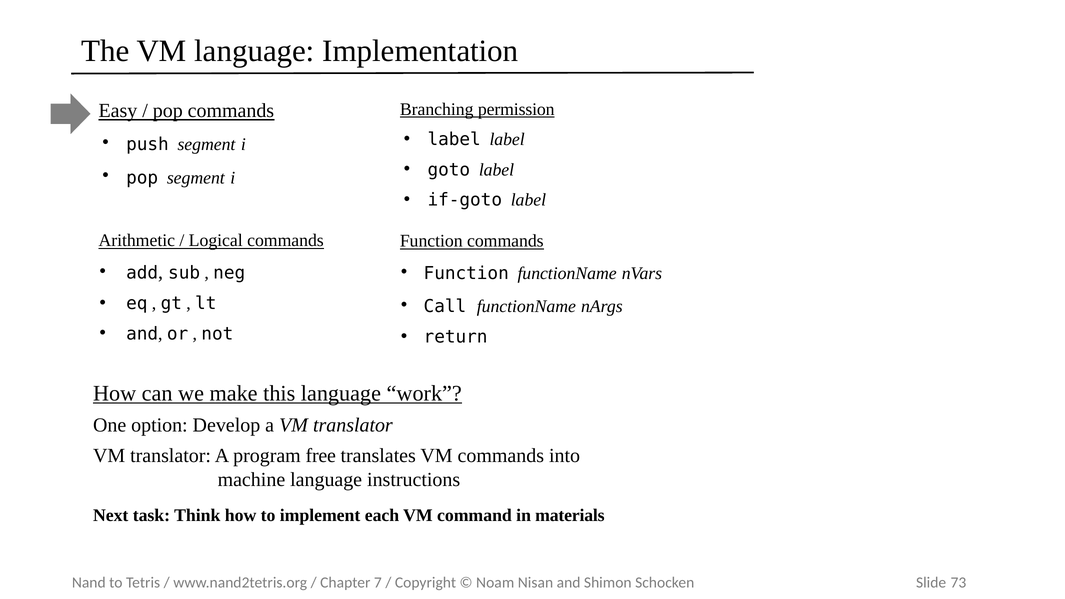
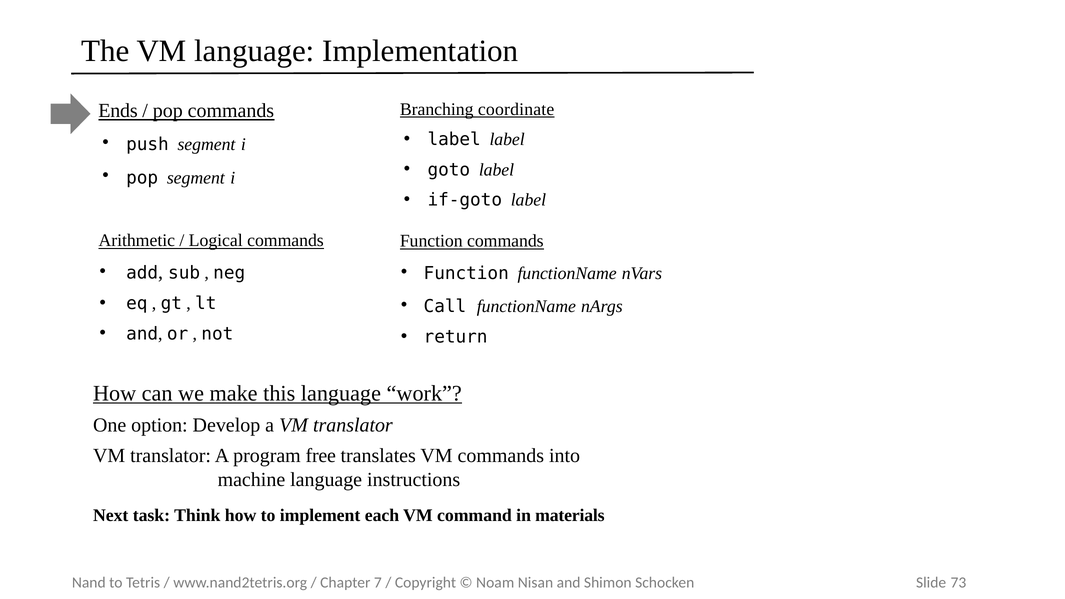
permission: permission -> coordinate (516, 109)
Easy: Easy -> Ends (118, 111)
